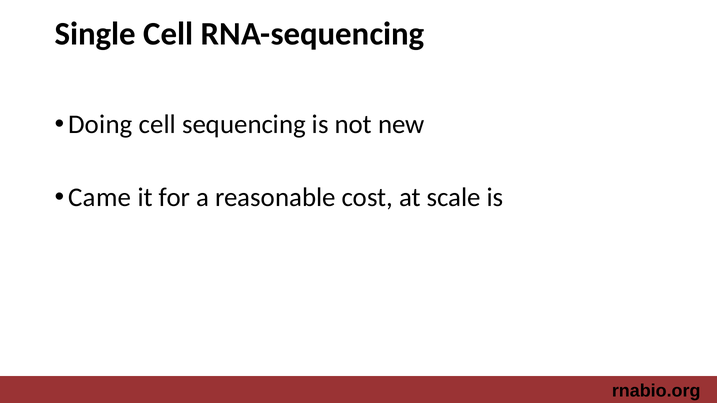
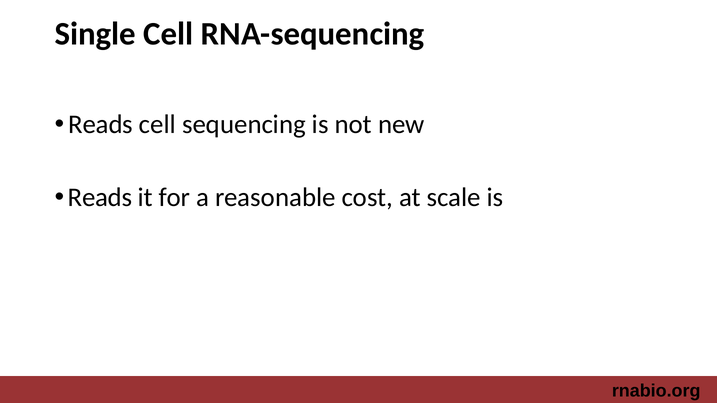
Doing: Doing -> Reads (101, 124)
Came: Came -> Reads (100, 197)
